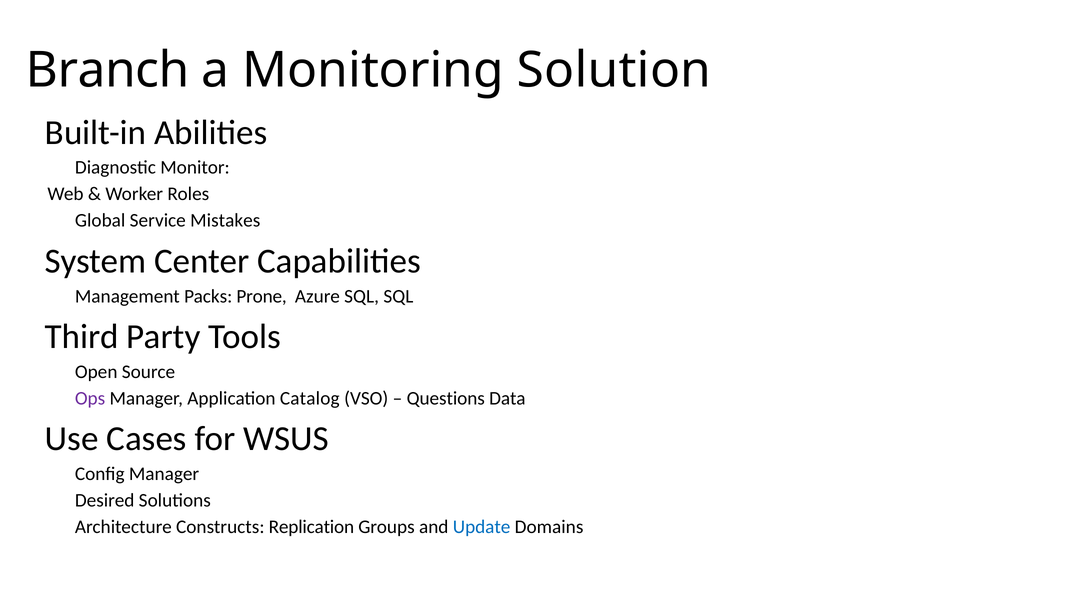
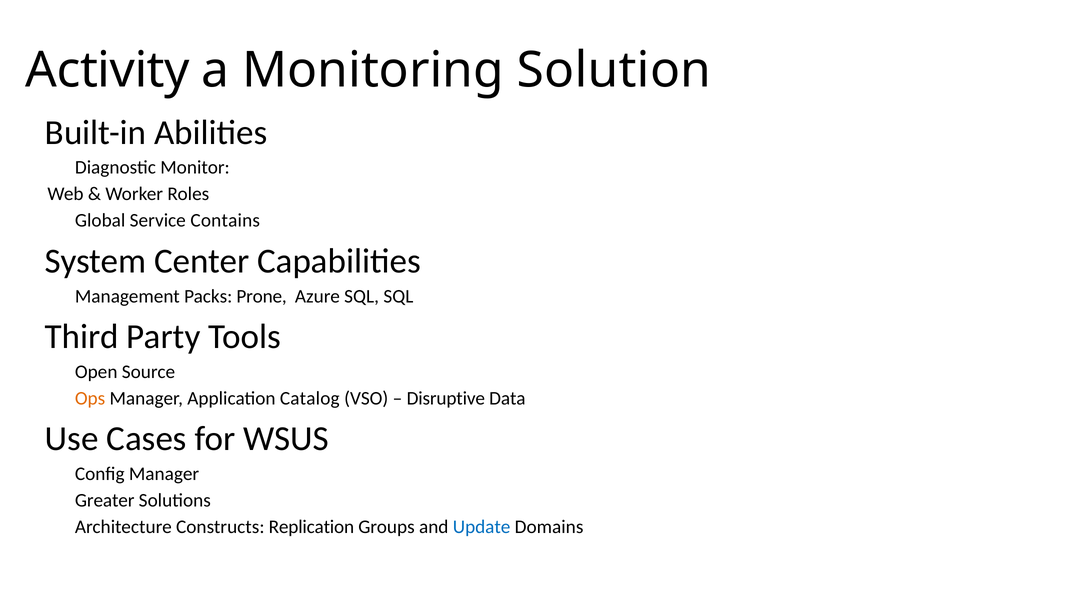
Branch: Branch -> Activity (108, 70)
Mistakes: Mistakes -> Contains (225, 220)
Ops colour: purple -> orange (90, 398)
Questions: Questions -> Disruptive (446, 398)
Desired: Desired -> Greater (105, 500)
